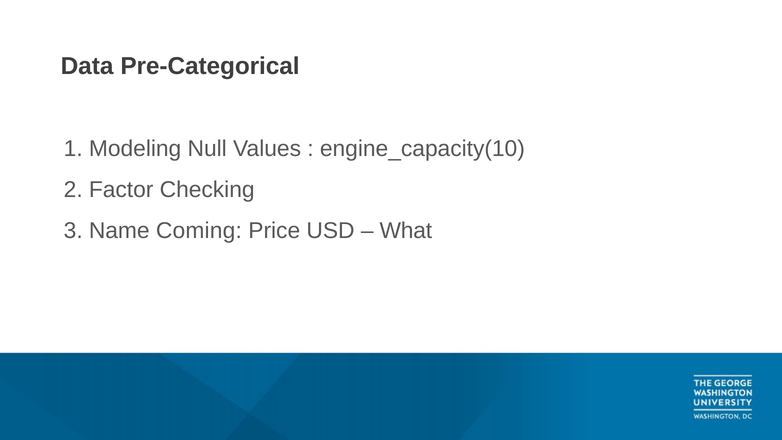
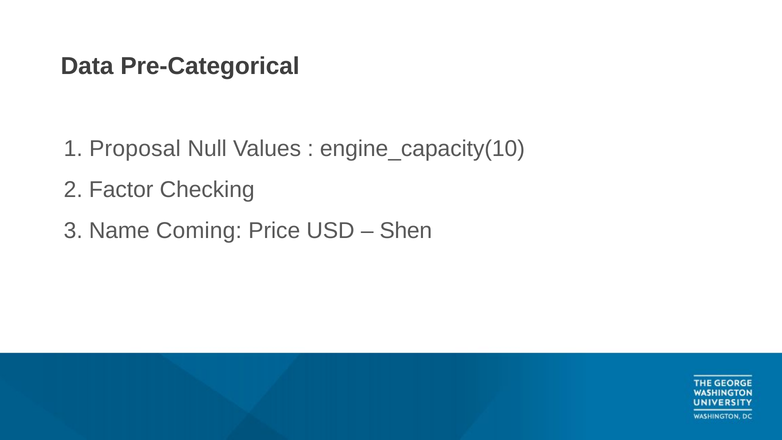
Modeling: Modeling -> Proposal (135, 149)
What: What -> Shen (406, 231)
